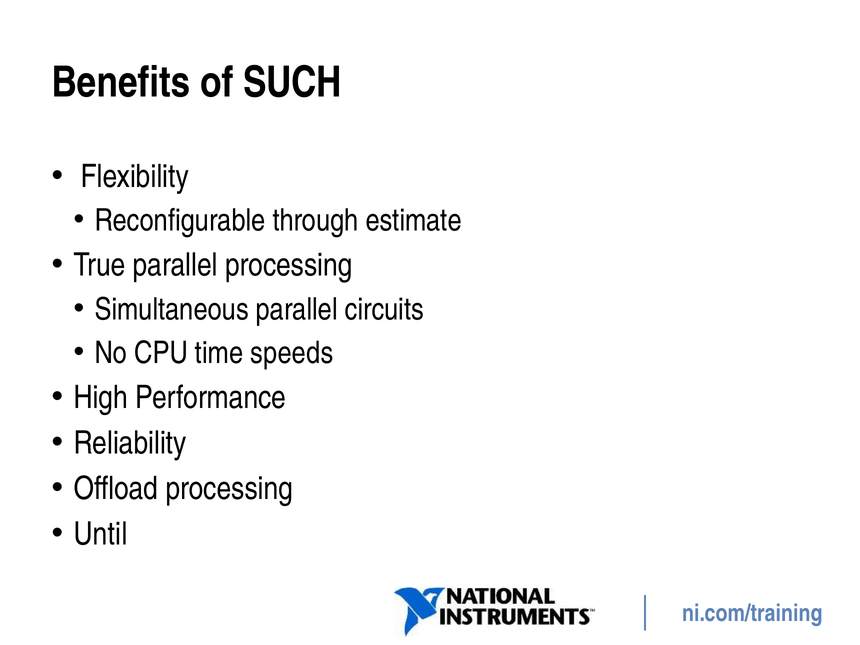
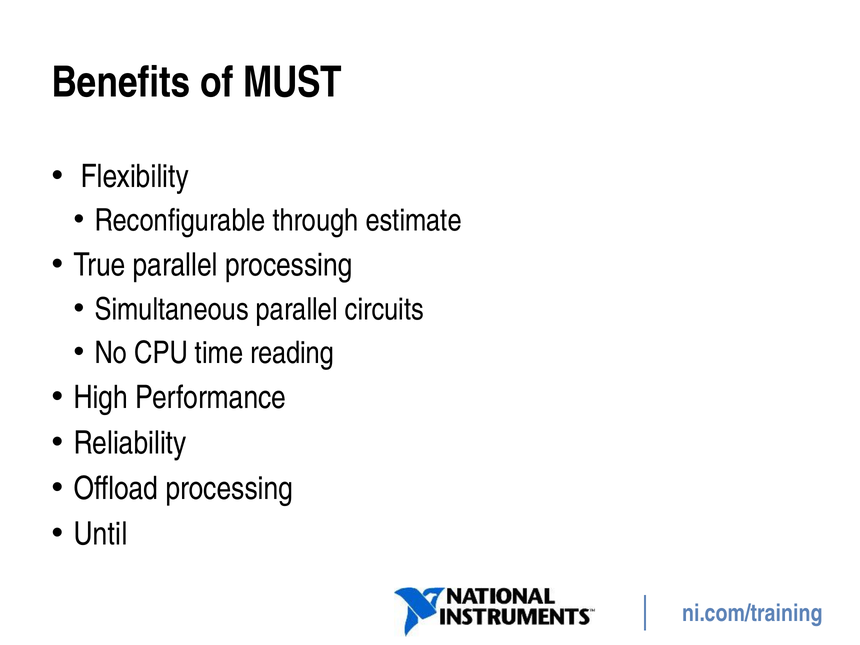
SUCH: SUCH -> MUST (293, 83)
speeds: speeds -> reading (292, 353)
